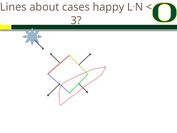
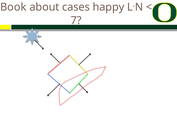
Lines: Lines -> Book (13, 7)
3: 3 -> 7 (76, 20)
